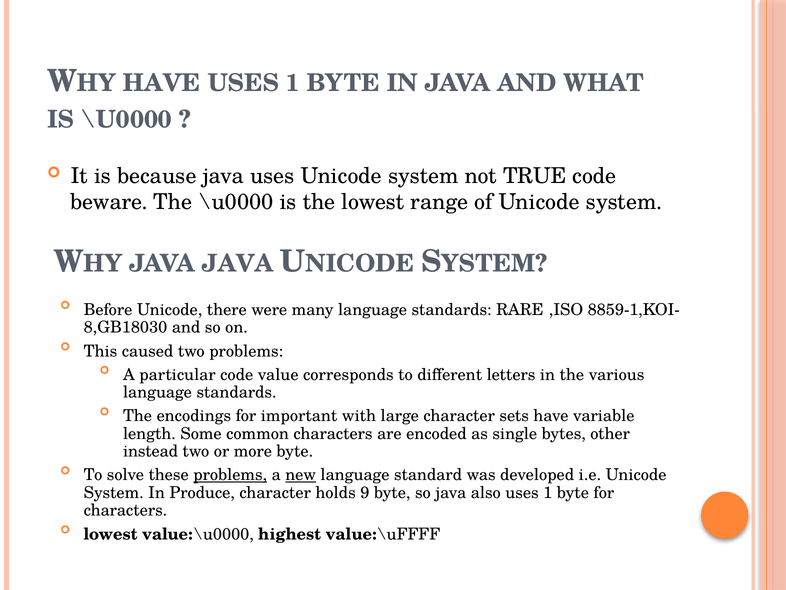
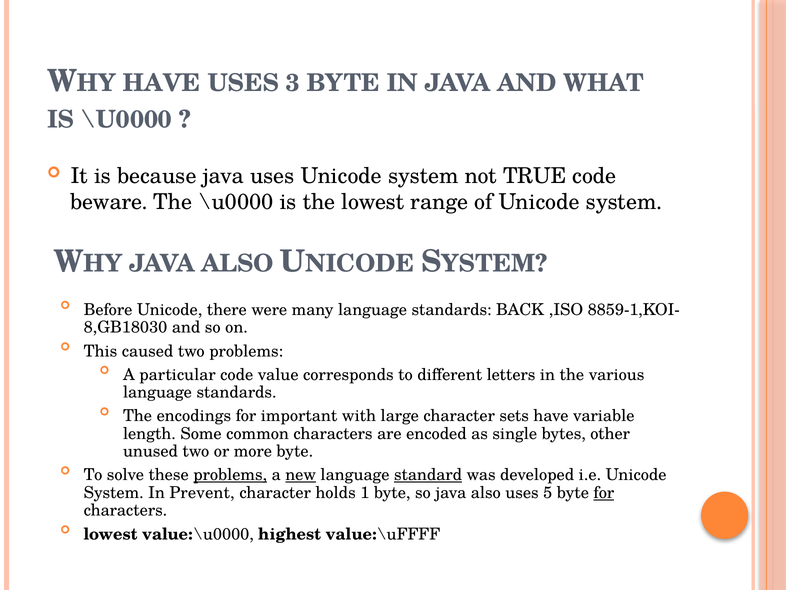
1: 1 -> 3 (293, 83)
JAVA: JAVA -> ALSO (238, 264)
RARE: RARE -> BACK (520, 310)
instead: instead -> unused (150, 451)
standard underline: none -> present (428, 475)
Produce: Produce -> Prevent (202, 492)
9: 9 -> 1 (365, 492)
also uses 1: 1 -> 5 (548, 492)
for underline: none -> present (604, 492)
